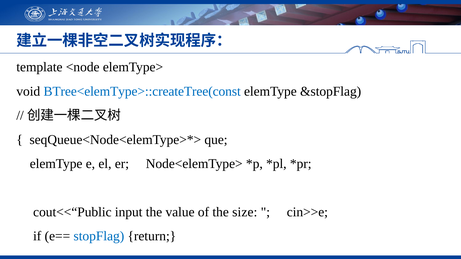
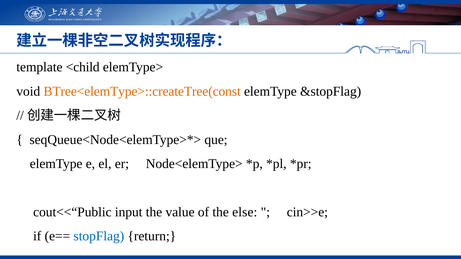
<node: <node -> <child (83, 67)
BTree<elemType>::createTree(const colour: blue -> orange (142, 91)
size: size -> else (245, 212)
